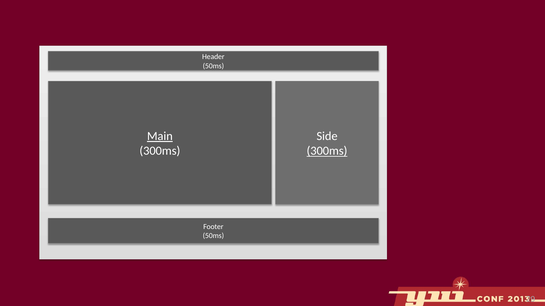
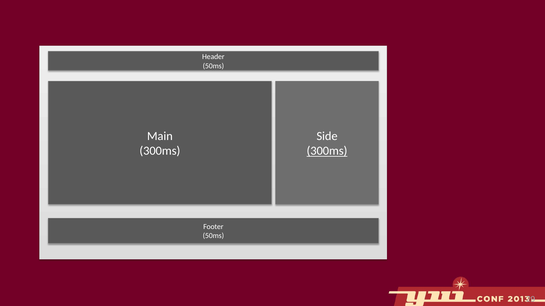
Main underline: present -> none (160, 136)
